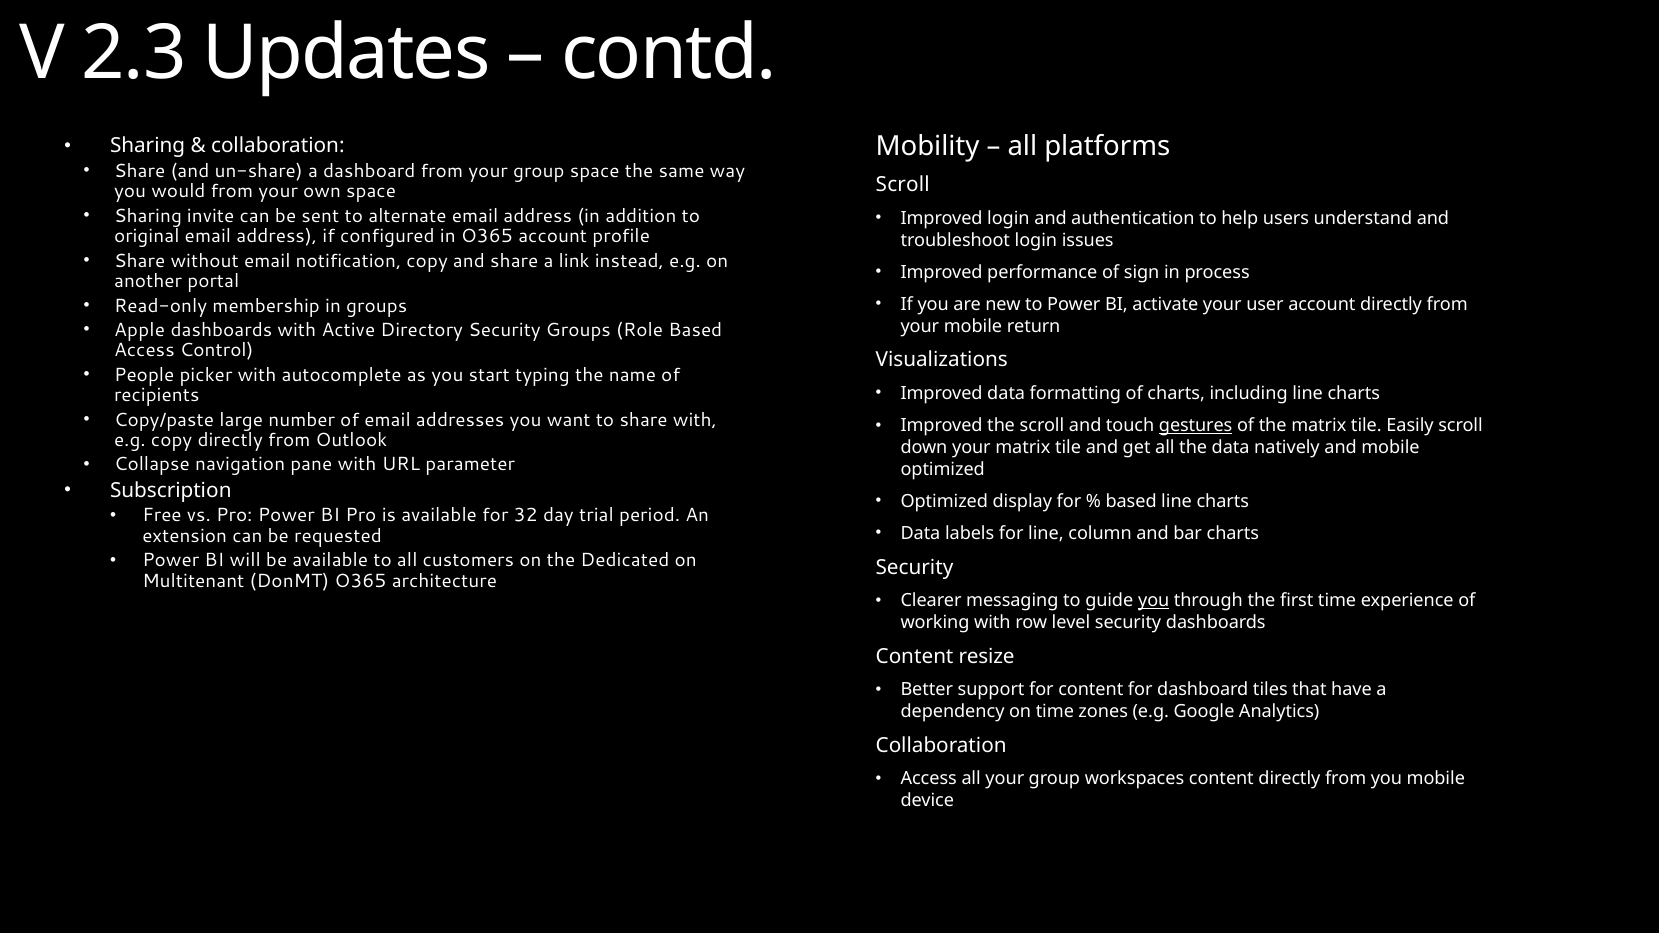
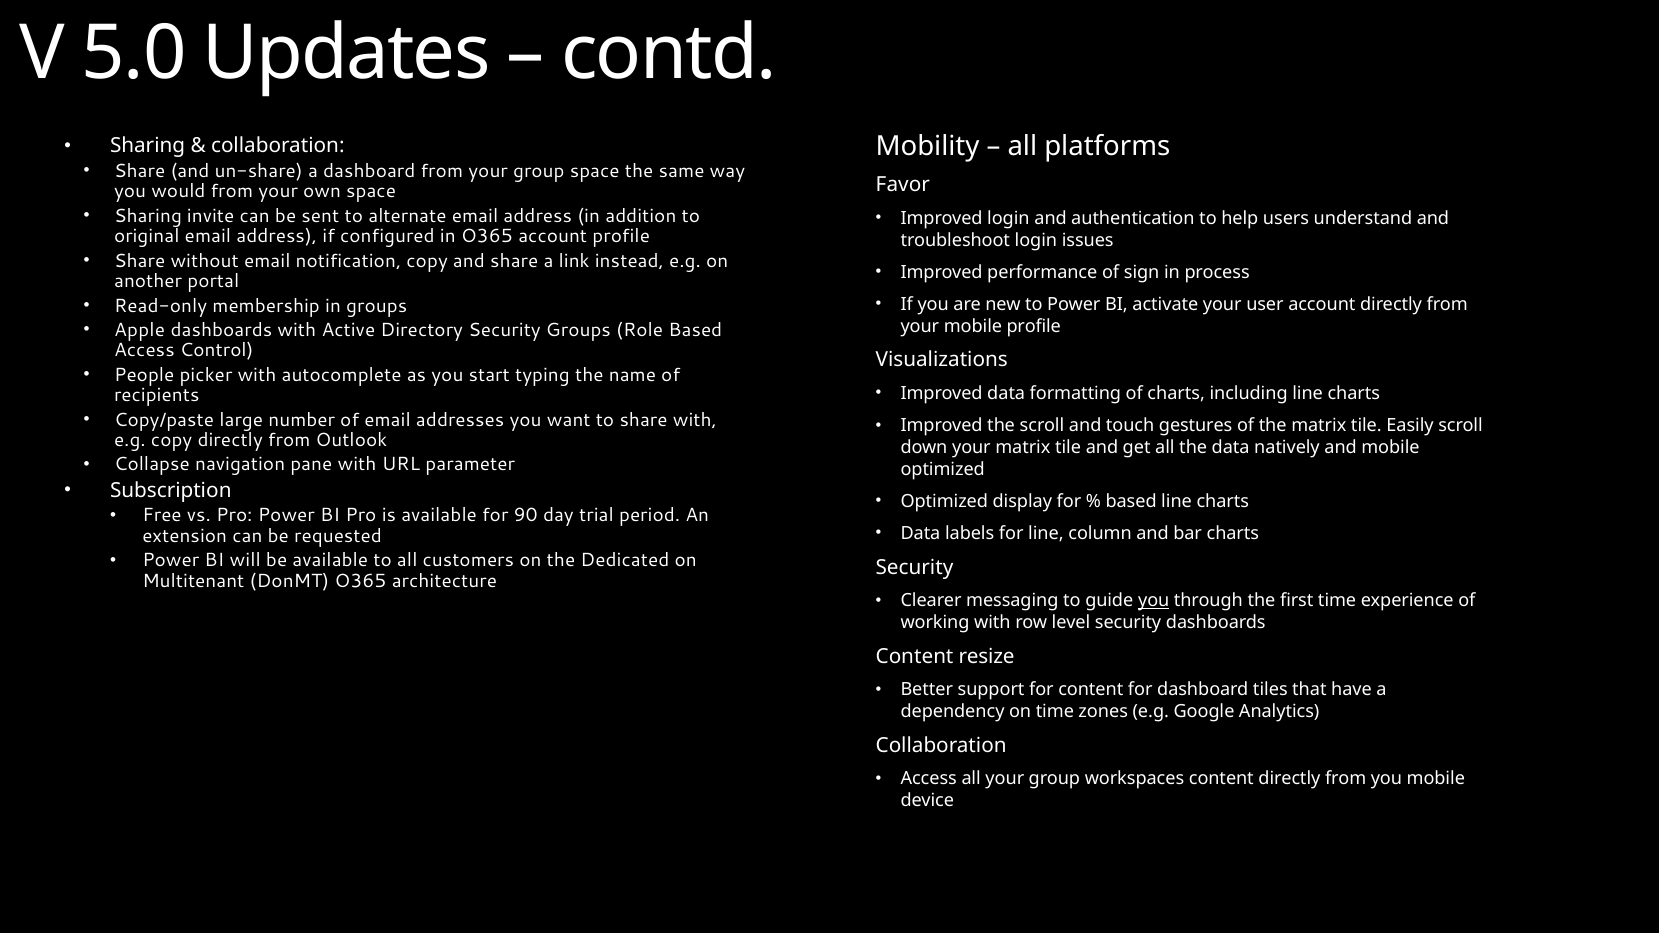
2.3: 2.3 -> 5.0 (134, 53)
Scroll: Scroll -> Favor (903, 185)
mobile return: return -> profile (1034, 326)
gestures underline: present -> none (1196, 426)
32: 32 -> 90 (526, 516)
